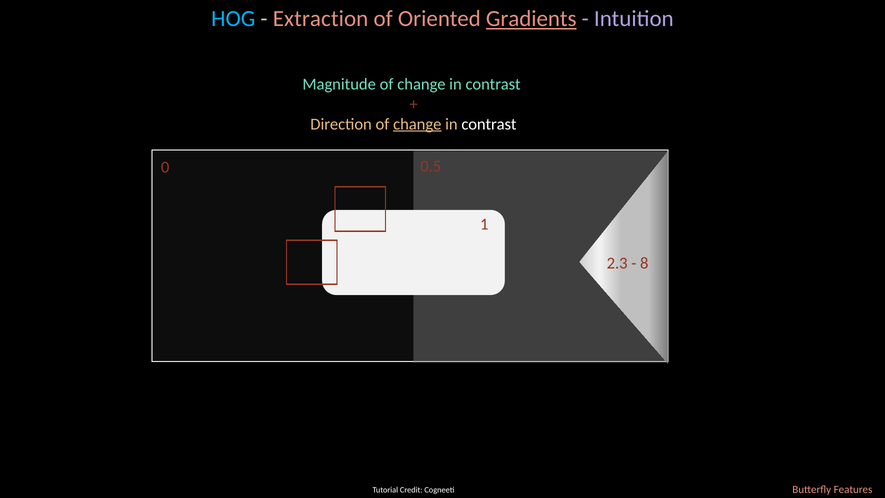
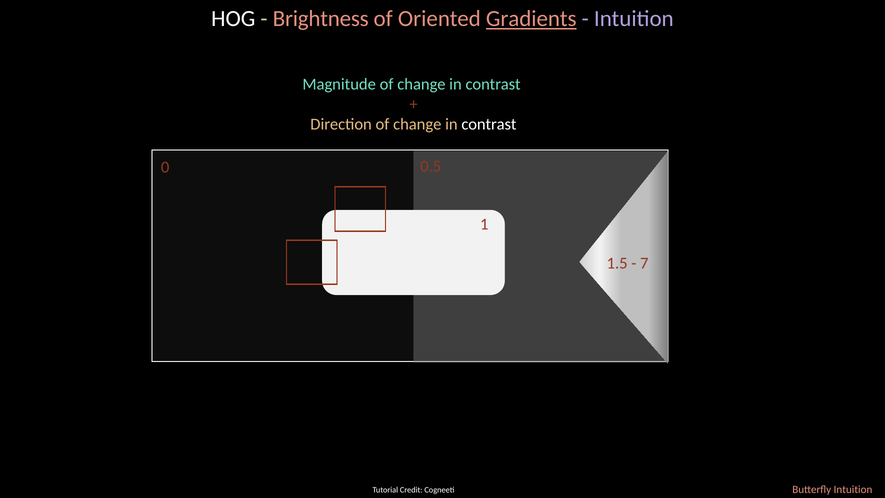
HOG colour: light blue -> white (233, 19)
Extraction: Extraction -> Brightness (321, 19)
change underline: present -> none (417, 124)
2.3: 2.3 -> 1.5 (617, 263)
8: 8 -> 7 (644, 263)
Butterfly Features: Features -> Intuition (853, 489)
